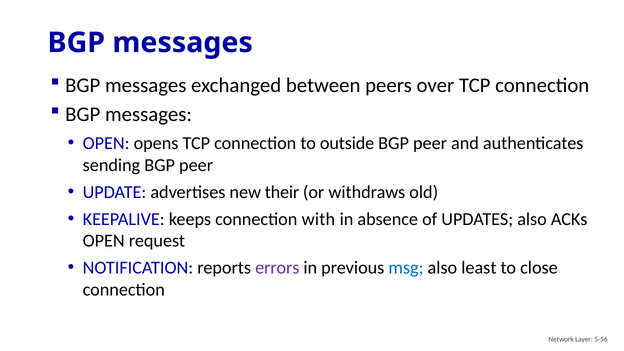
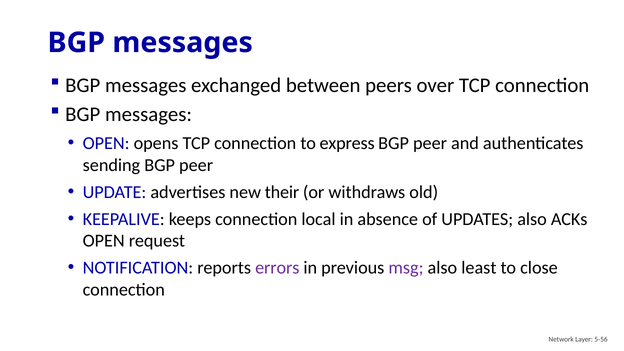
outside: outside -> express (347, 143)
with: with -> local (319, 219)
msg colour: blue -> purple (406, 268)
